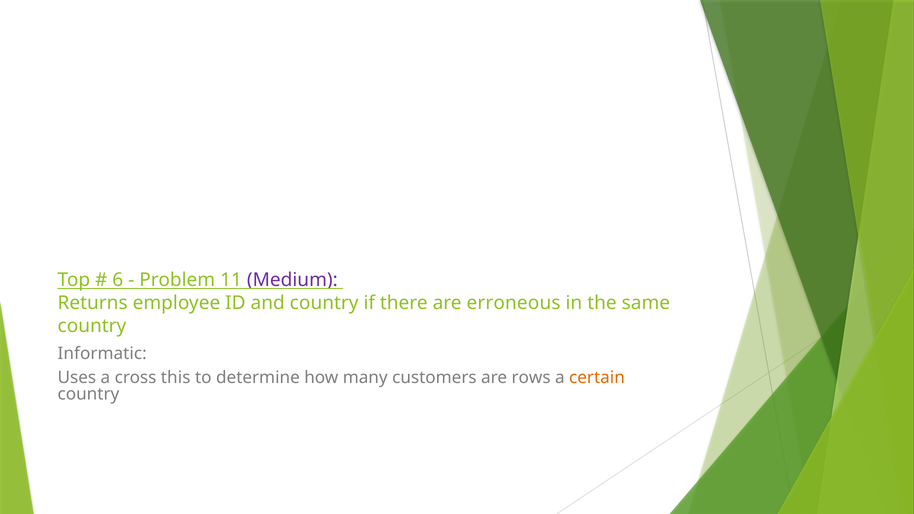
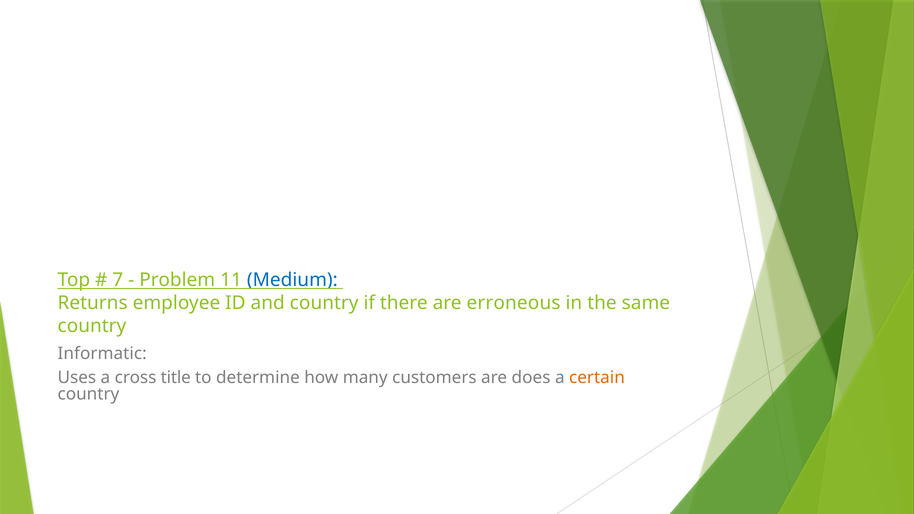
6: 6 -> 7 (118, 280)
Medium colour: purple -> blue (292, 280)
this: this -> title (176, 378)
rows: rows -> does (531, 378)
